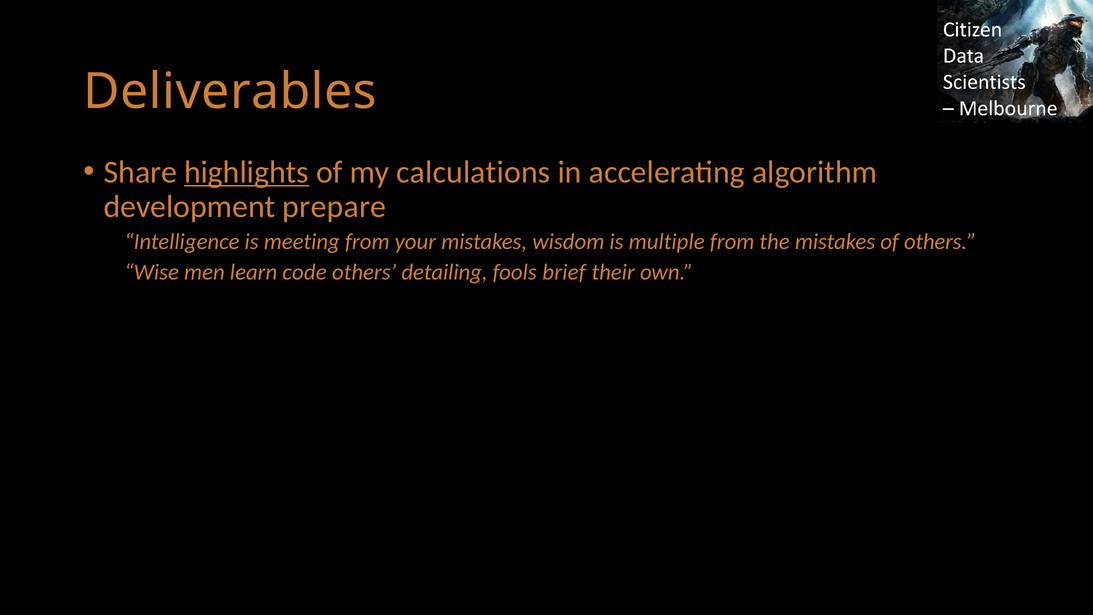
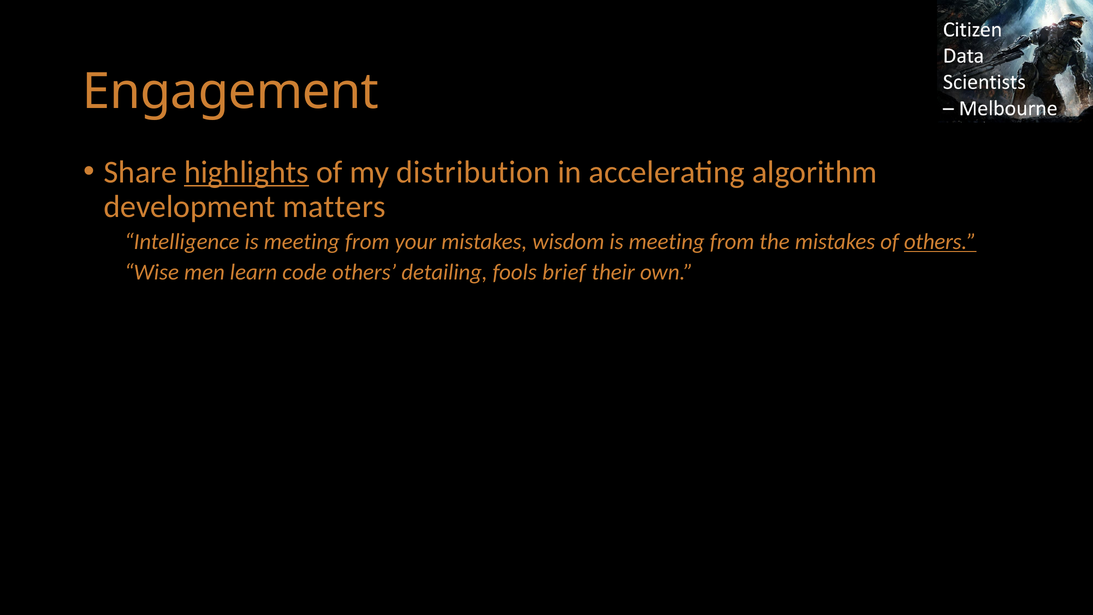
Deliverables: Deliverables -> Engagement (231, 92)
calculations: calculations -> distribution (473, 172)
prepare: prepare -> matters (334, 206)
wisdom is multiple: multiple -> meeting (667, 242)
others underline: none -> present (940, 242)
